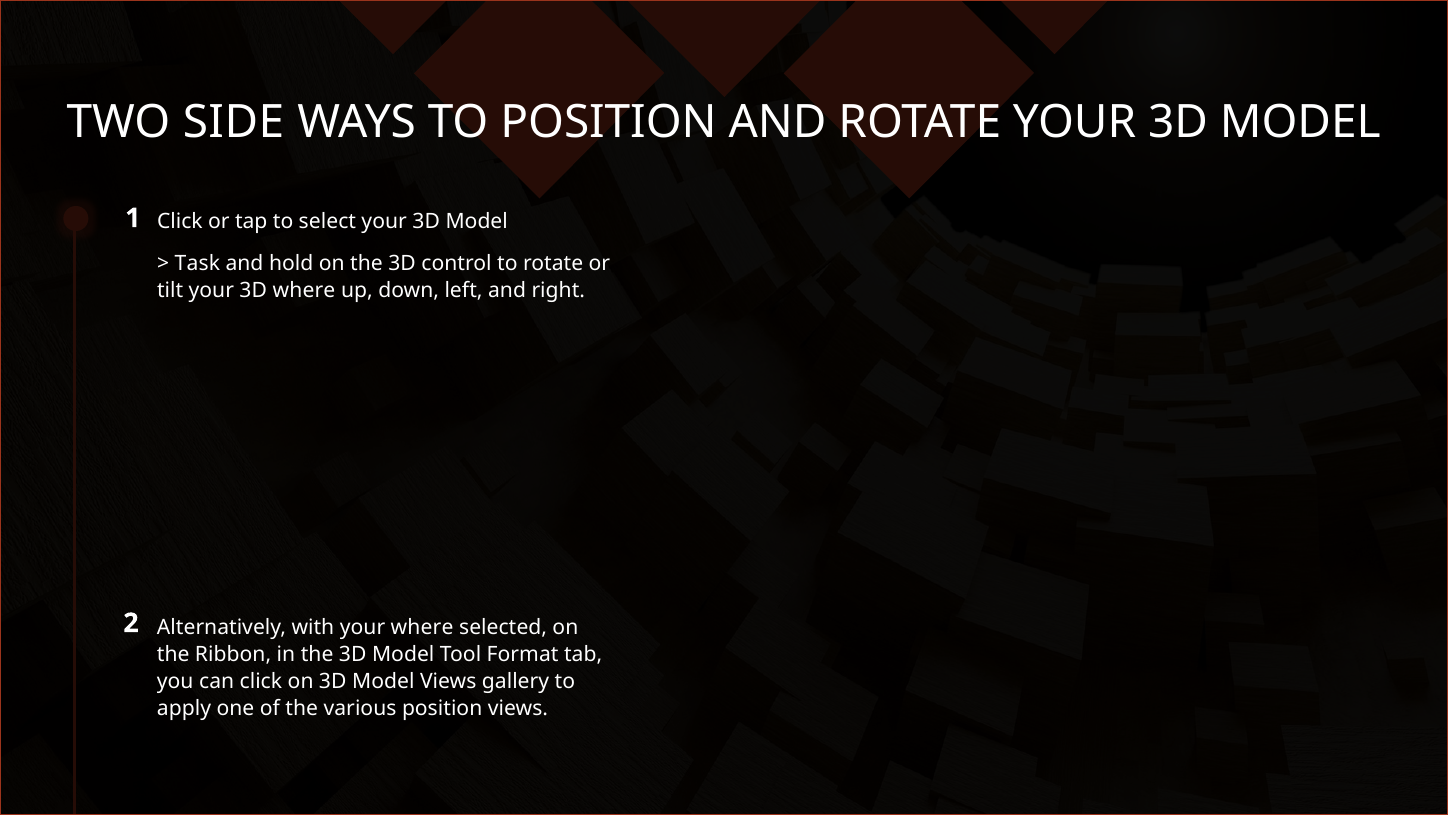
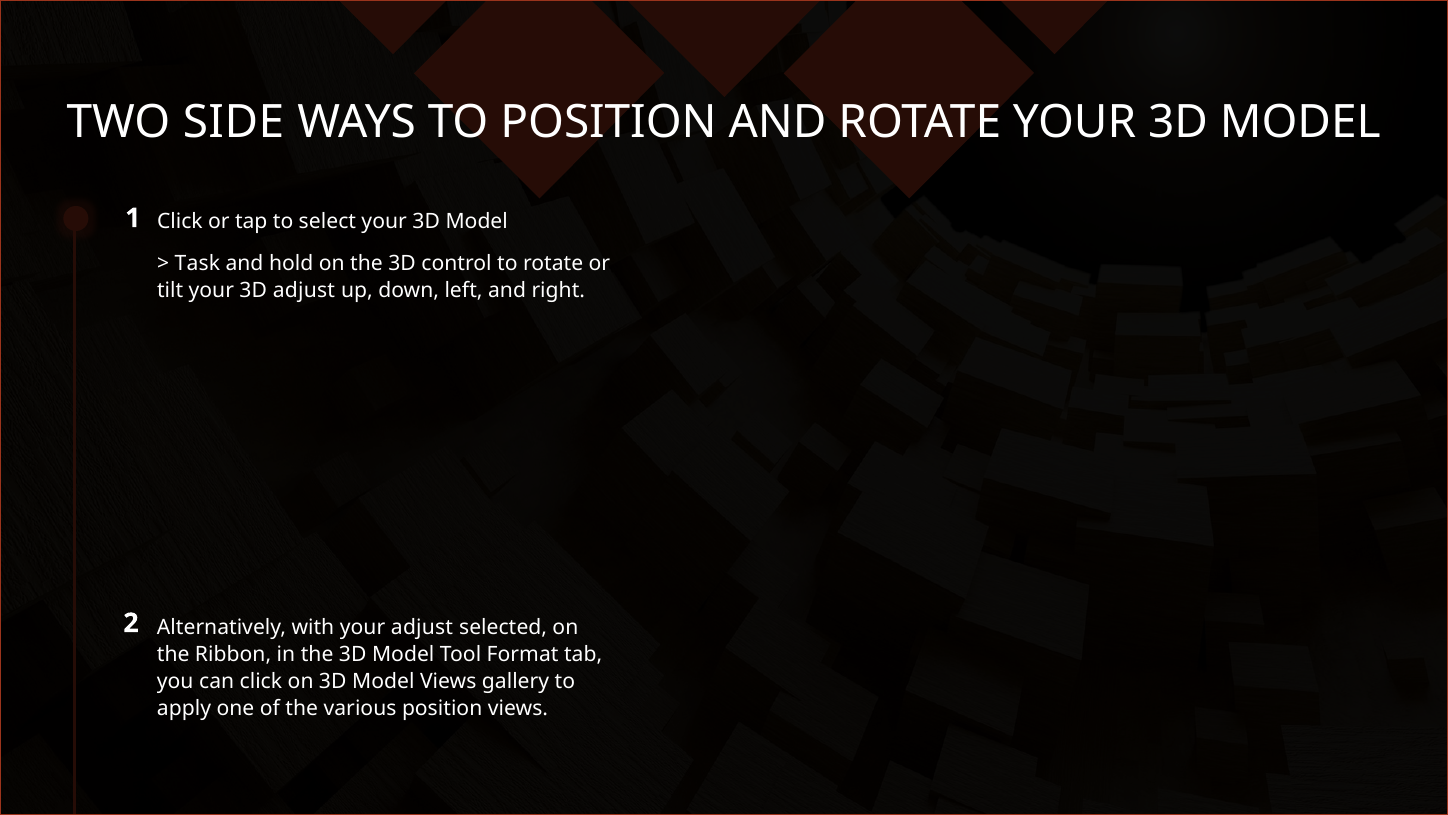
3D where: where -> adjust (304, 291)
your where: where -> adjust (422, 627)
